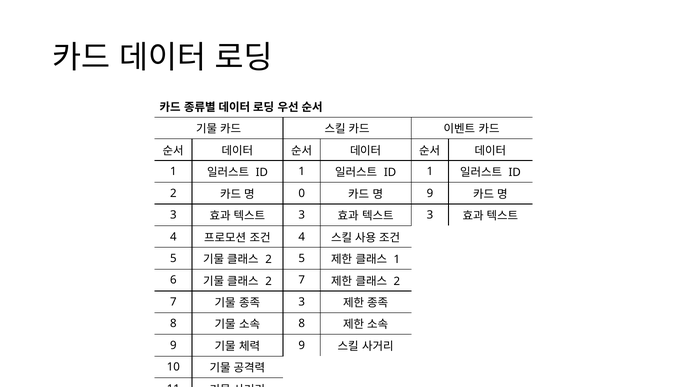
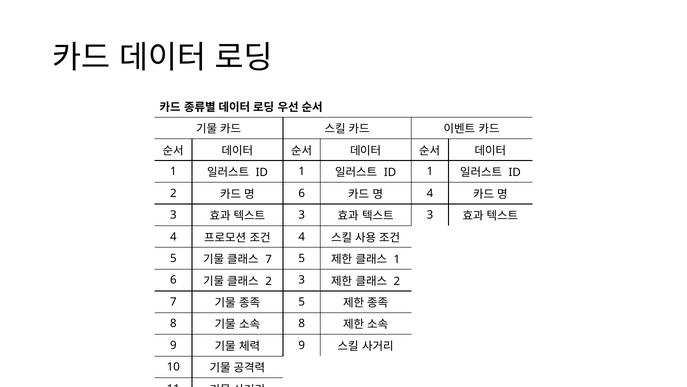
0: 0 -> 6 (302, 193)
9: 9 -> 4 (430, 193)
2: 2 -> 7 (269, 259)
7: 7 -> 3 (302, 280)
3: 3 -> 5 (302, 302)
